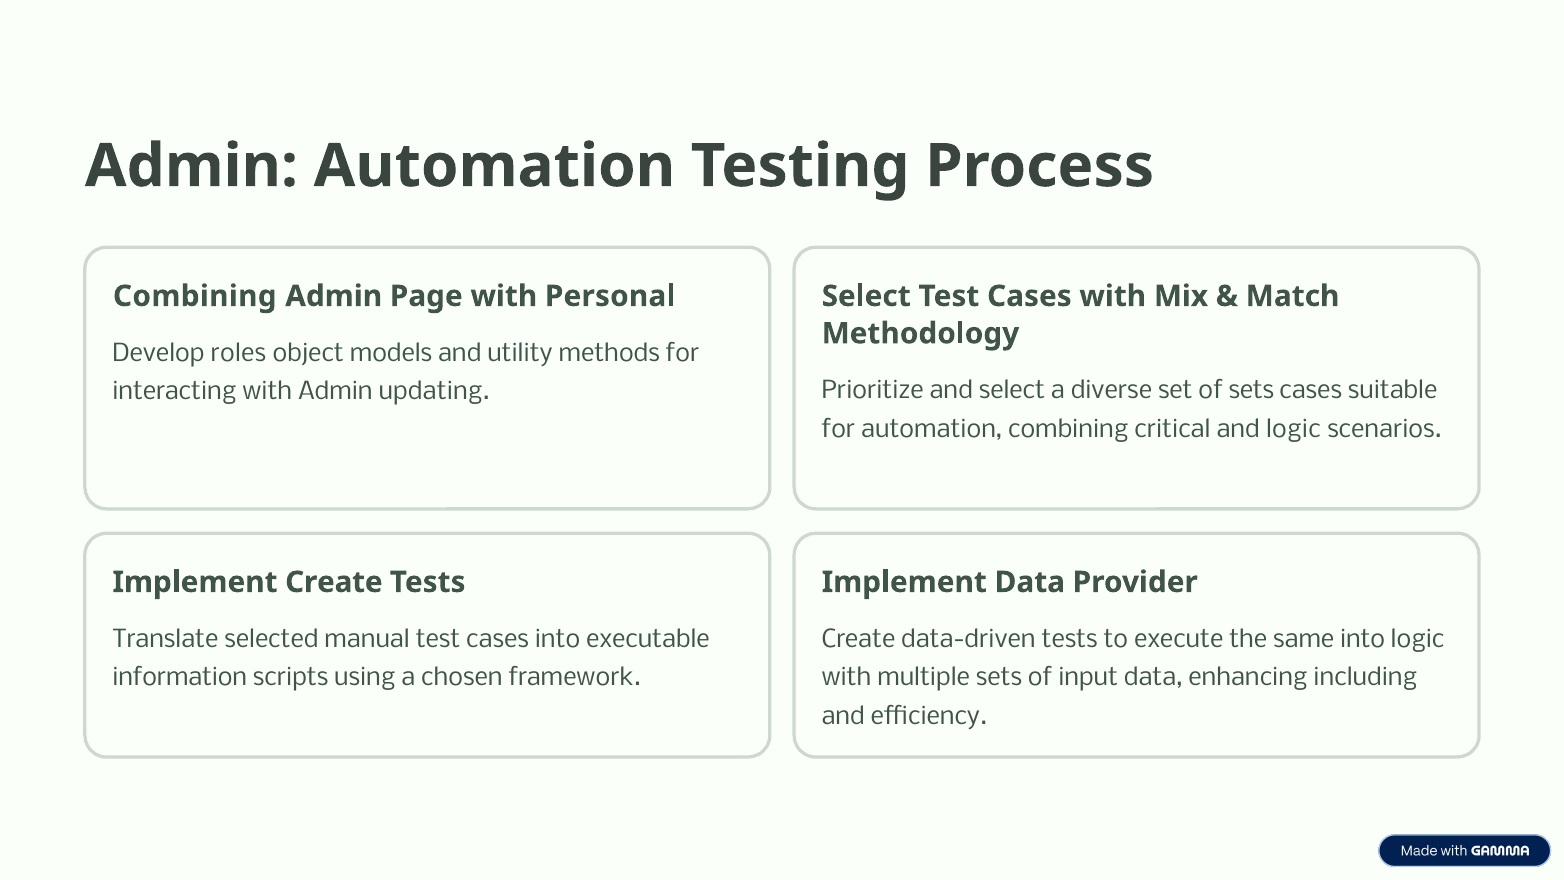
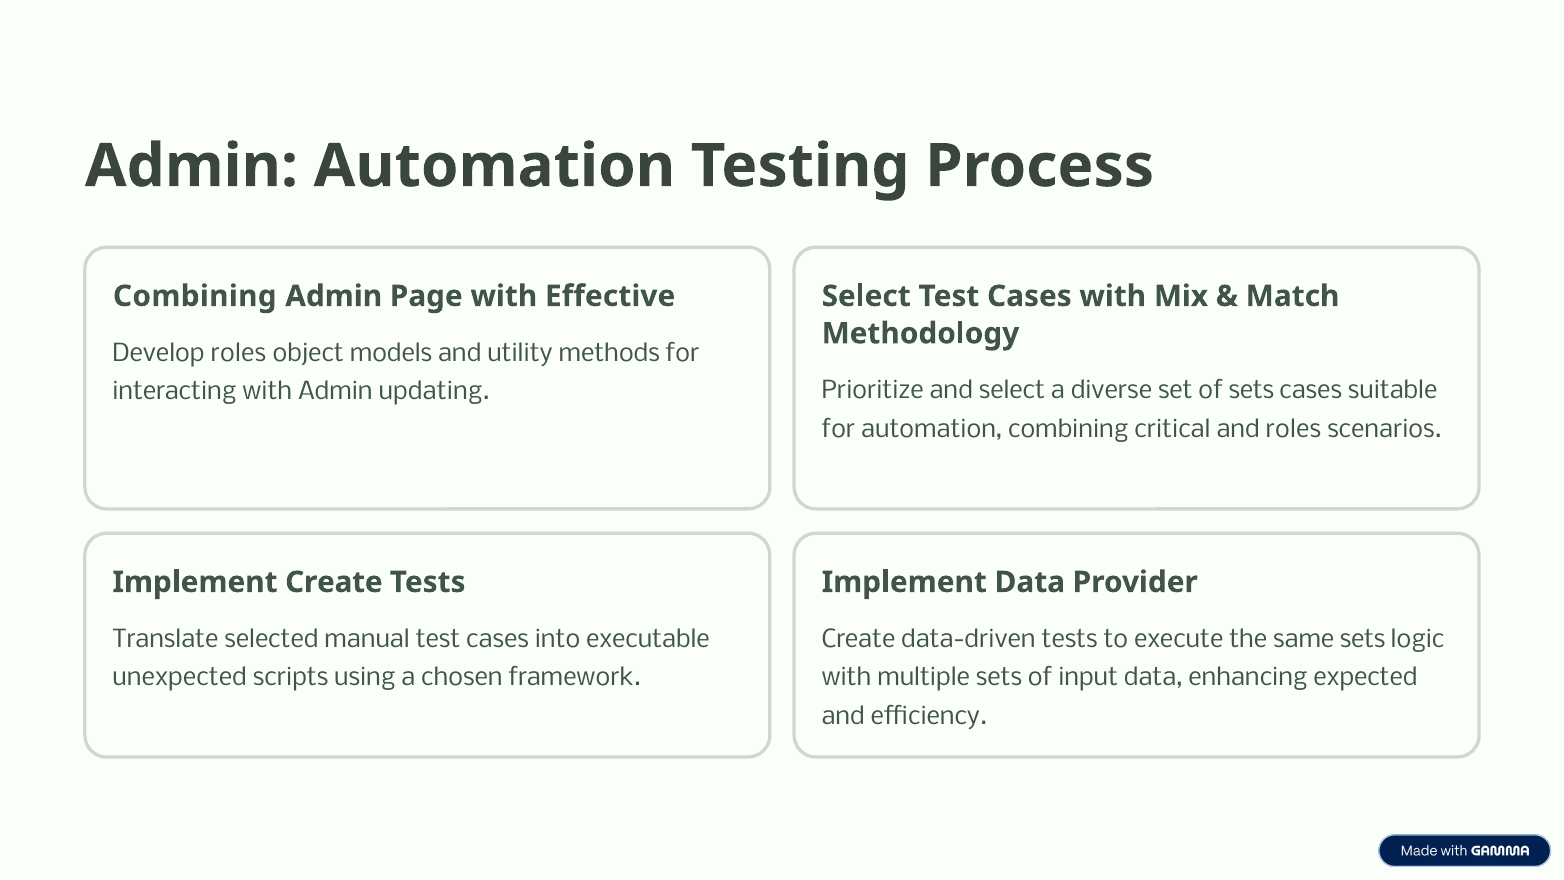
Personal: Personal -> Effective (610, 296)
and logic: logic -> roles (1293, 430)
same into: into -> sets (1363, 639)
information: information -> unexpected (180, 678)
including: including -> expected (1365, 678)
